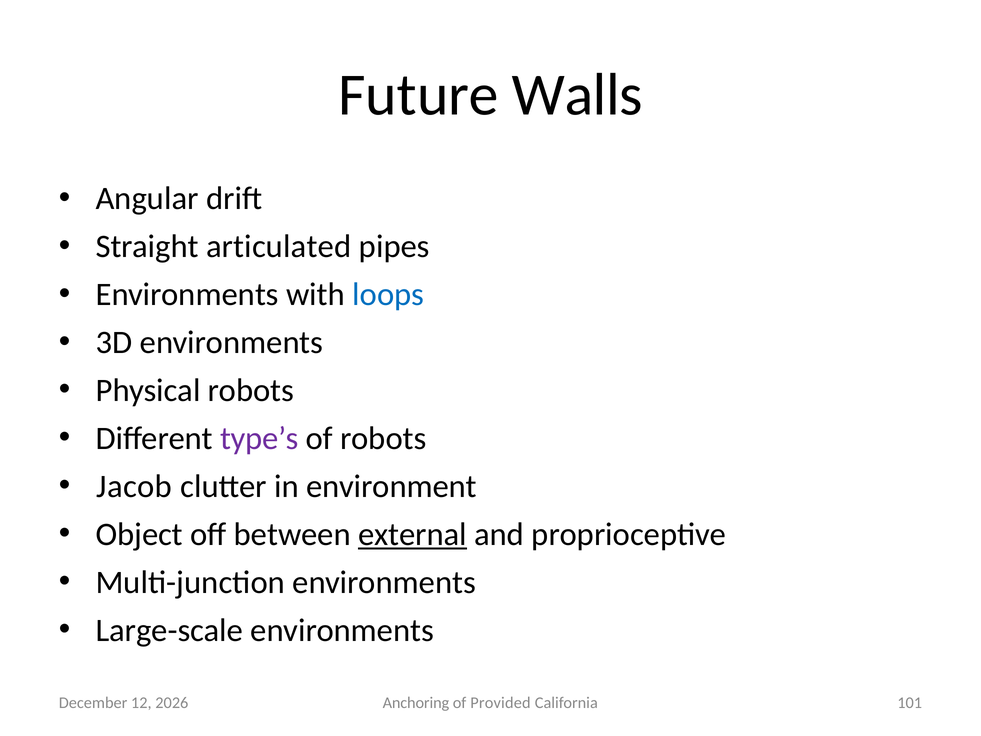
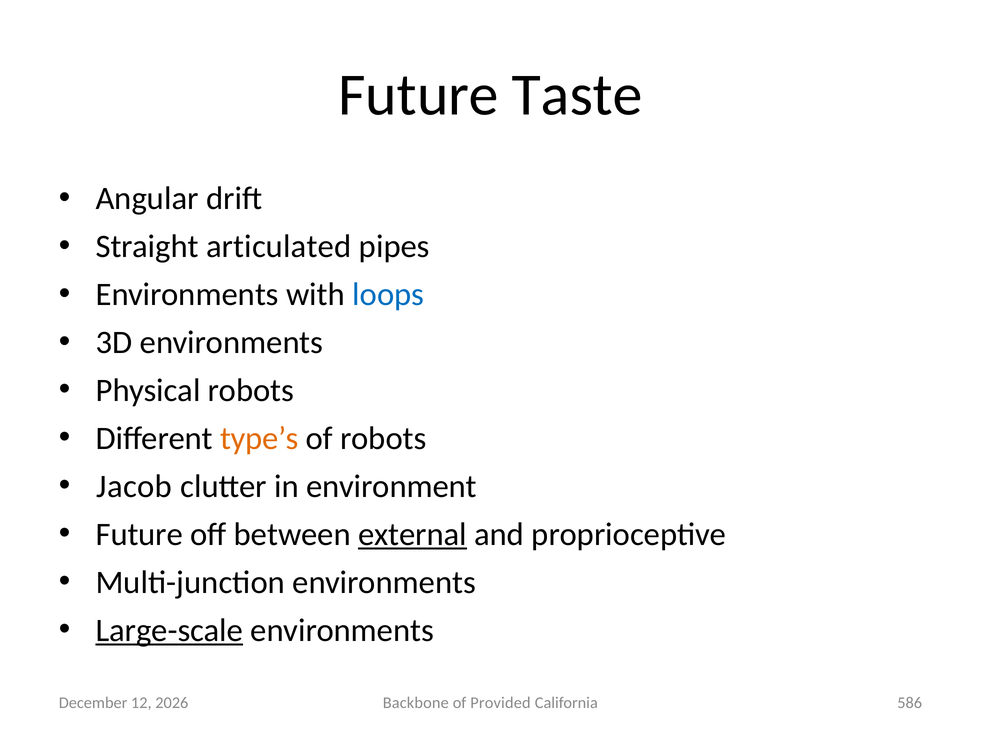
Walls: Walls -> Taste (577, 95)
type’s colour: purple -> orange (259, 438)
Object: Object -> Future (139, 534)
Large-scale underline: none -> present (169, 630)
Anchoring: Anchoring -> Backbone (416, 702)
101: 101 -> 586 (910, 702)
